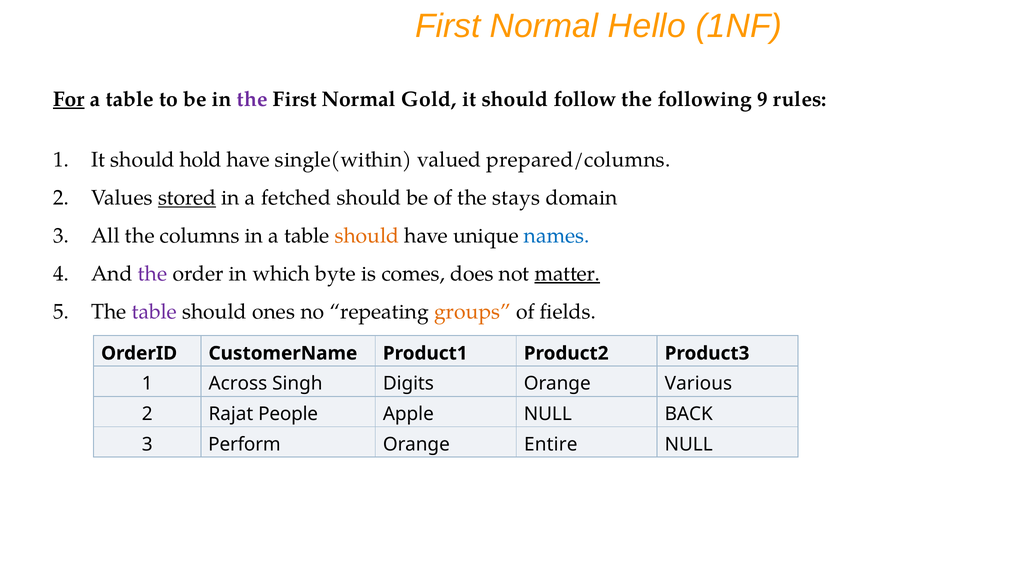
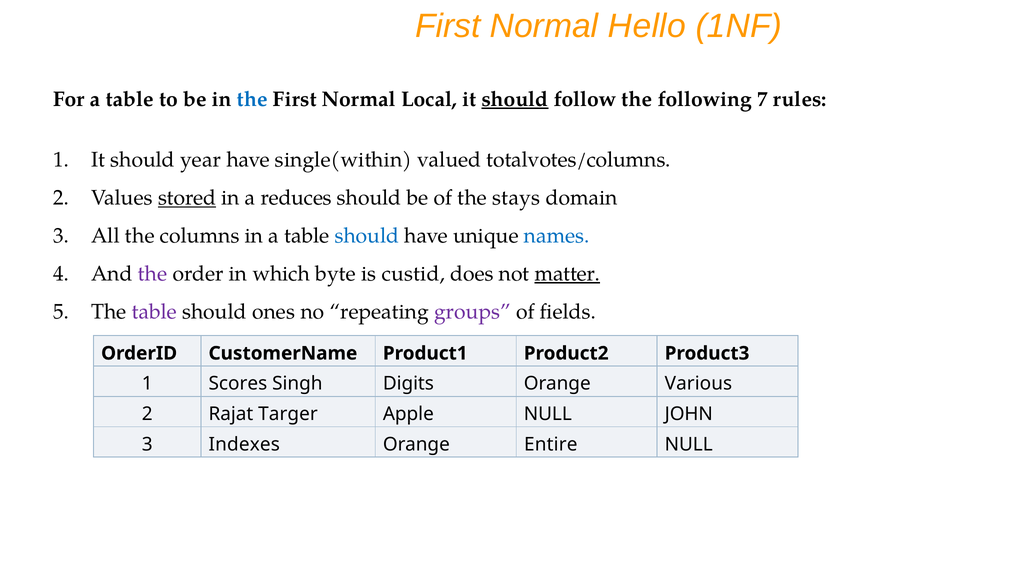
For underline: present -> none (69, 99)
the colour: purple -> blue (252, 99)
Gold: Gold -> Local (429, 99)
should underline: none -> present (515, 99)
9: 9 -> 7 (762, 99)
hold: hold -> year (201, 160)
prepared/columns: prepared/columns -> totalvotes/columns (579, 160)
fetched: fetched -> reduces (296, 198)
should colour: orange -> blue (367, 236)
comes: comes -> custid (413, 274)
groups colour: orange -> purple (472, 311)
Across: Across -> Scores (238, 383)
People: People -> Targer (288, 414)
BACK: BACK -> JOHN (689, 414)
Perform: Perform -> Indexes (244, 444)
